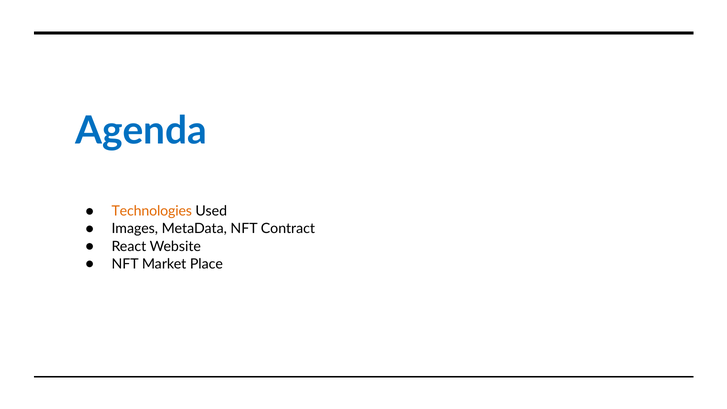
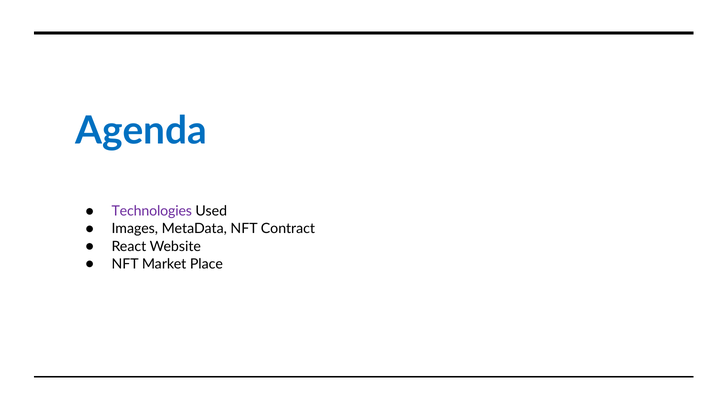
Technologies colour: orange -> purple (152, 211)
